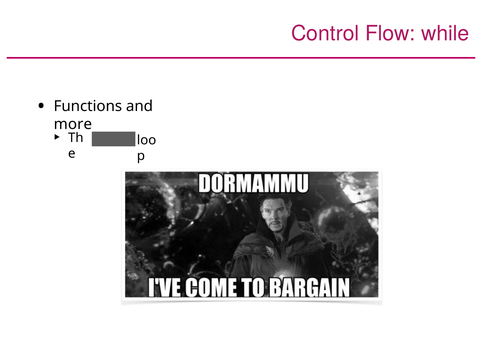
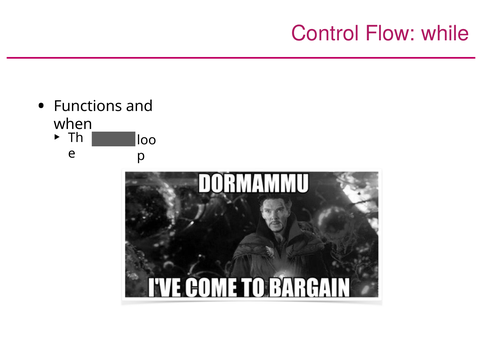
more: more -> when (73, 124)
